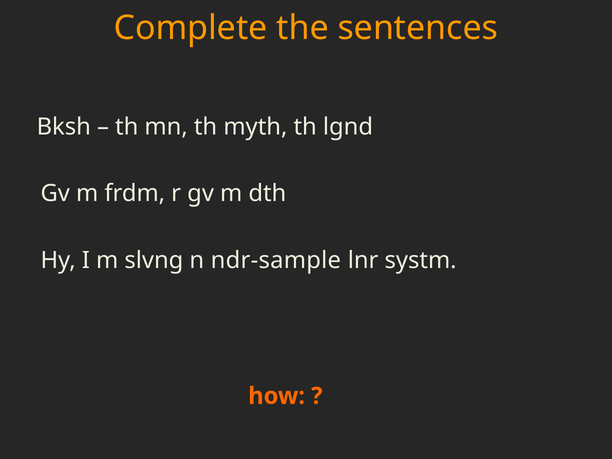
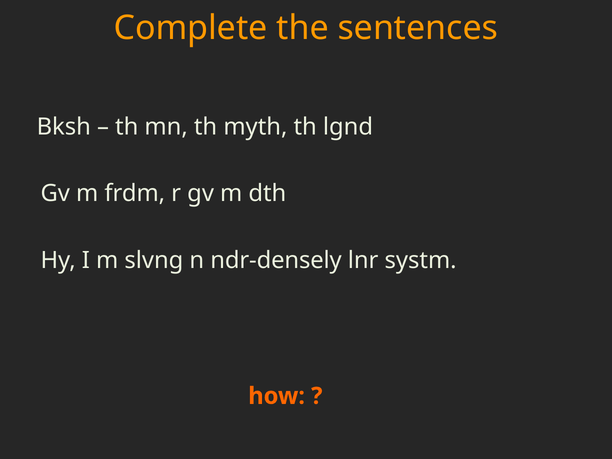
ndr-sample: ndr-sample -> ndr-densely (276, 260)
